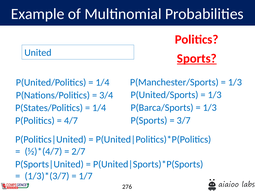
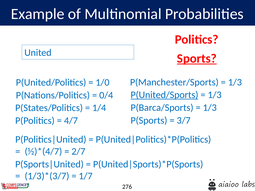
1/4: 1/4 -> 1/0 (103, 83)
P(United/Sports underline: none -> present (164, 95)
3/4: 3/4 -> 0/4 (106, 95)
